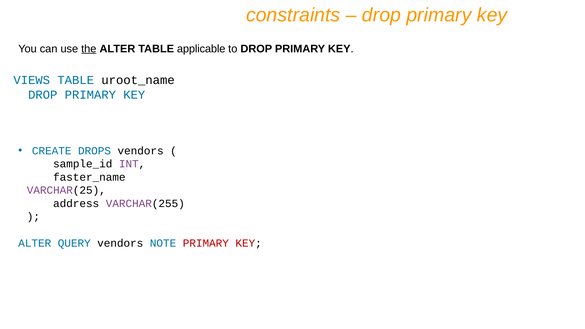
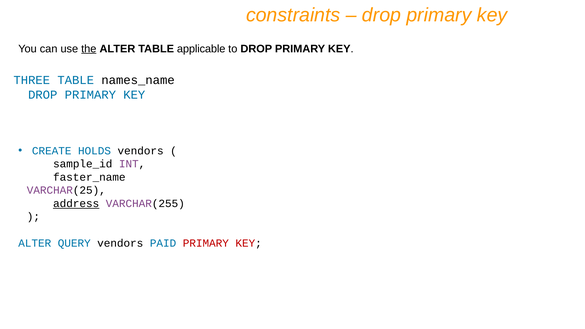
VIEWS: VIEWS -> THREE (32, 80)
uroot_name: uroot_name -> names_name (138, 80)
DROPS: DROPS -> HOLDS (95, 151)
address underline: none -> present (76, 204)
NOTE: NOTE -> PAID (163, 243)
